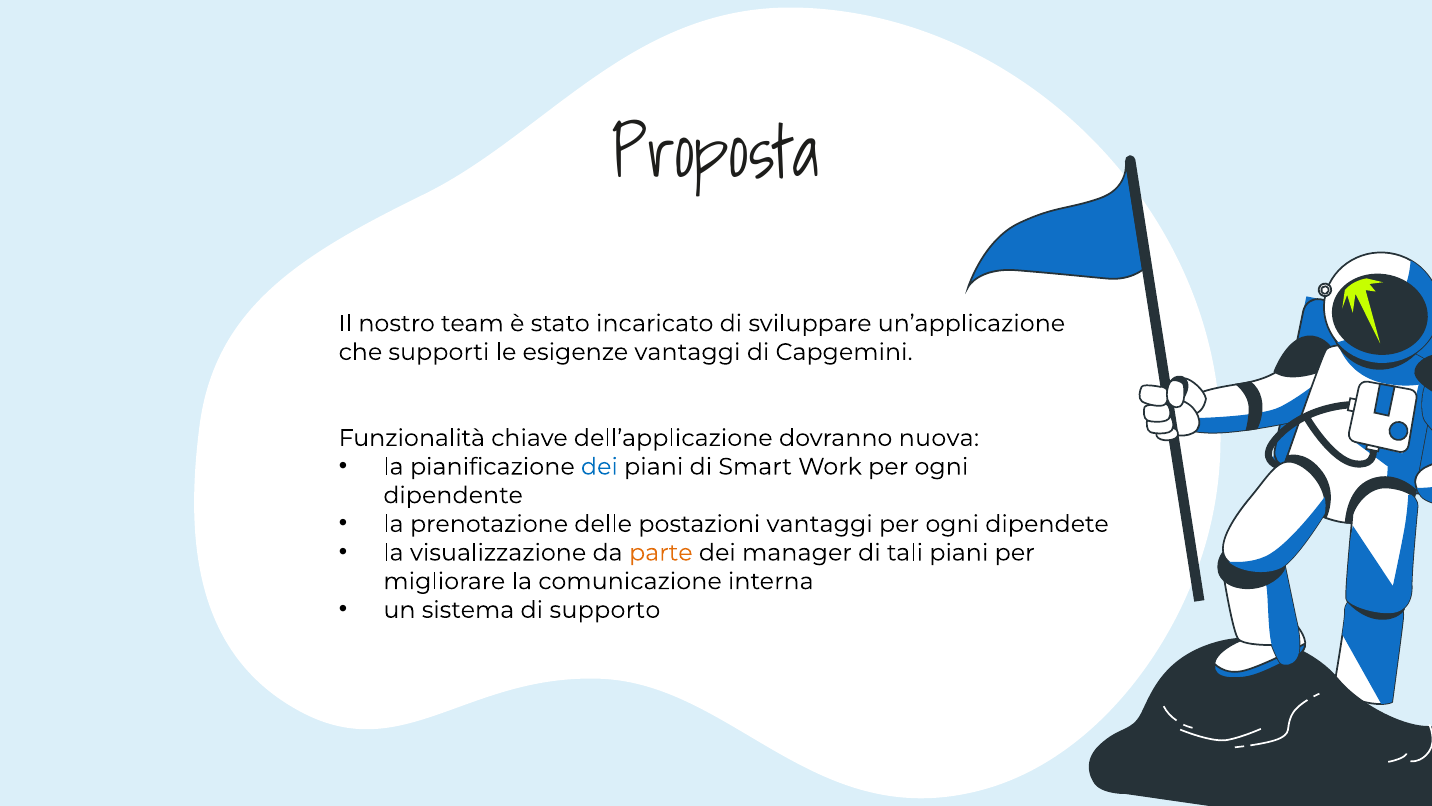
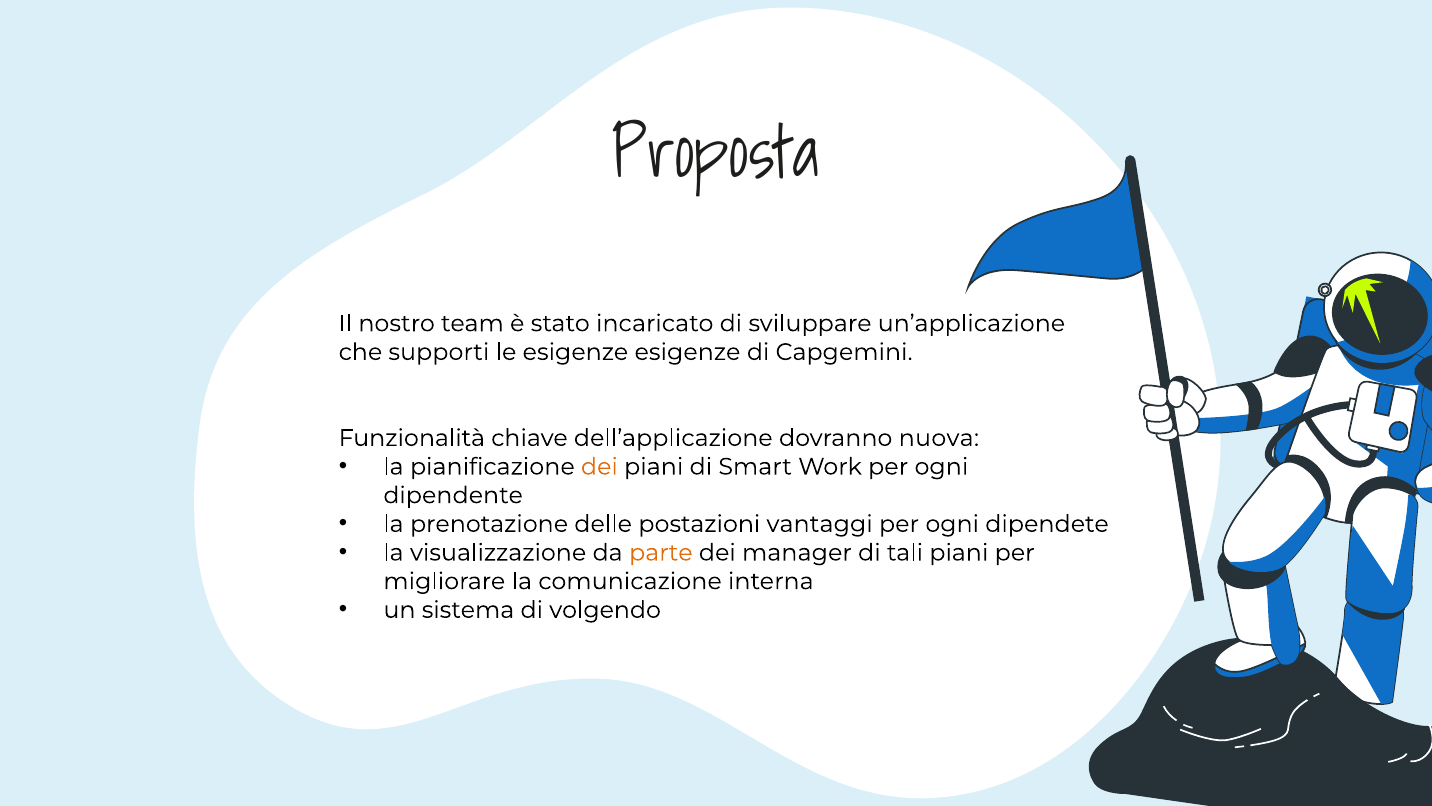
esigenze vantaggi: vantaggi -> esigenze (687, 352)
dei colour: blue -> orange (599, 466)
supporto: supporto -> volgendo (605, 610)
